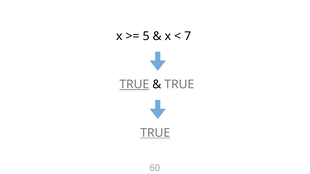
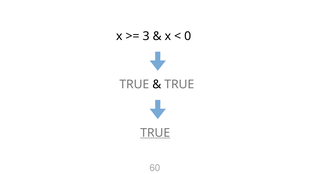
5: 5 -> 3 (146, 36)
7: 7 -> 0 (188, 36)
TRUE underline: present -> none (134, 85)
